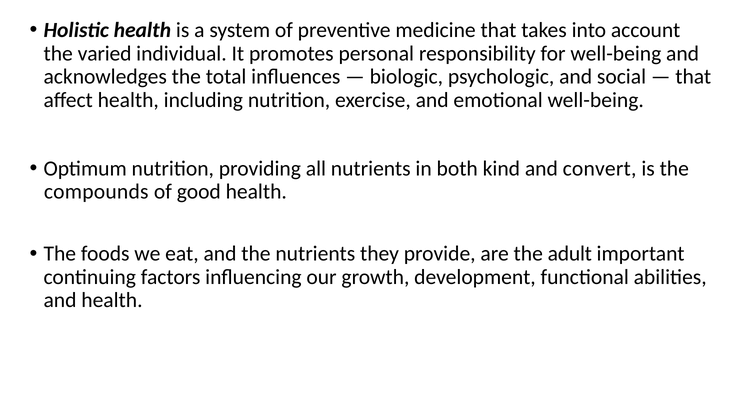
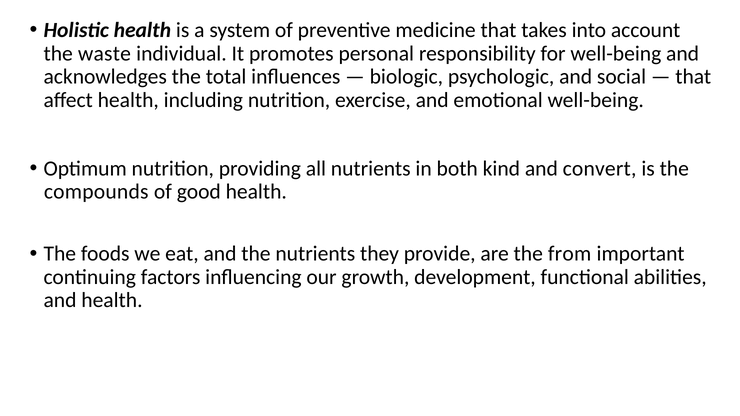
varied: varied -> waste (104, 53)
adult: adult -> from (570, 254)
